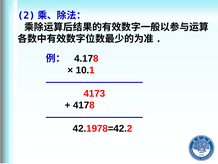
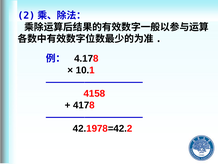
4173: 4173 -> 4158 (94, 93)
